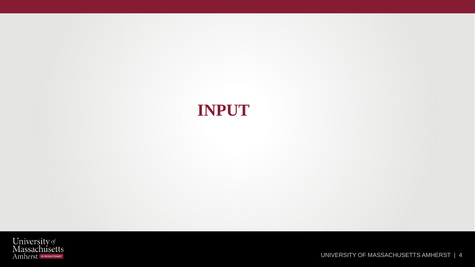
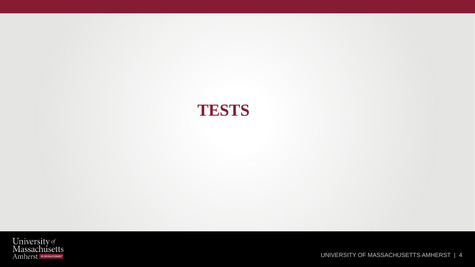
INPUT: INPUT -> TESTS (223, 110)
